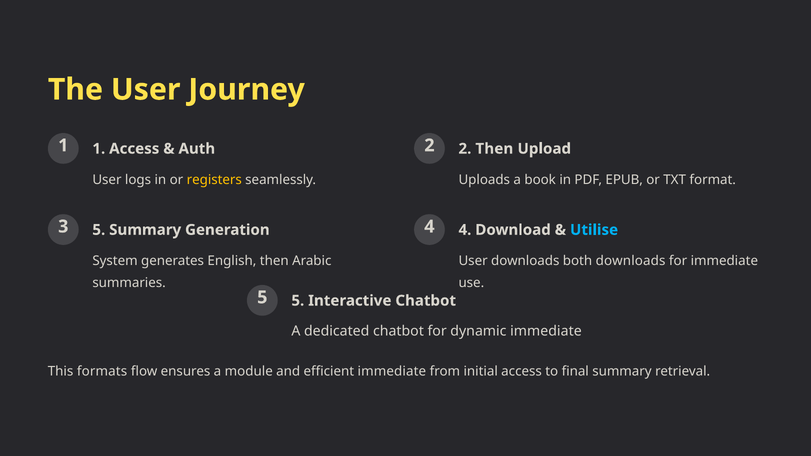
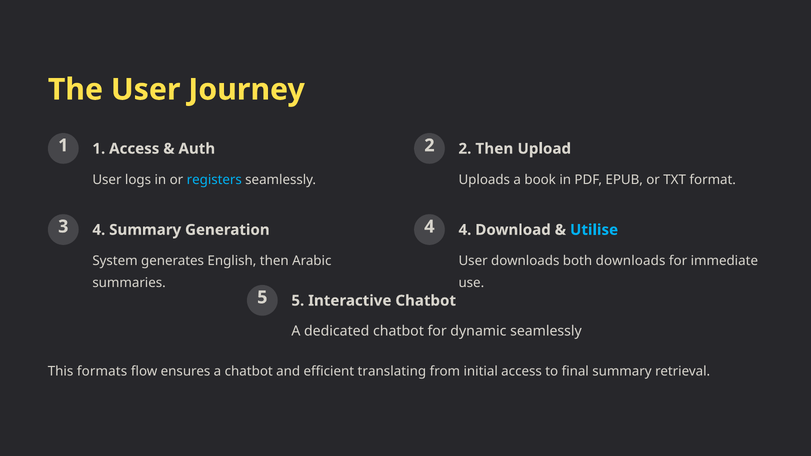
registers colour: yellow -> light blue (214, 180)
3 5: 5 -> 4 (99, 230)
dynamic immediate: immediate -> seamlessly (546, 331)
a module: module -> chatbot (249, 371)
efficient immediate: immediate -> translating (392, 371)
